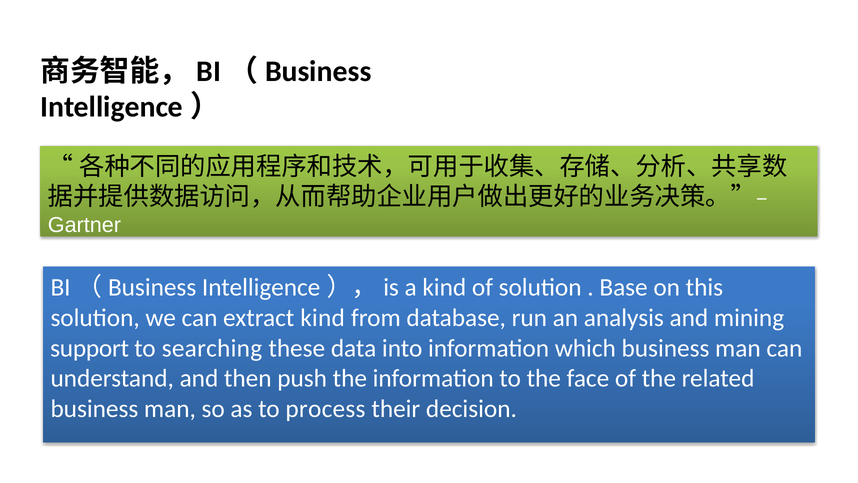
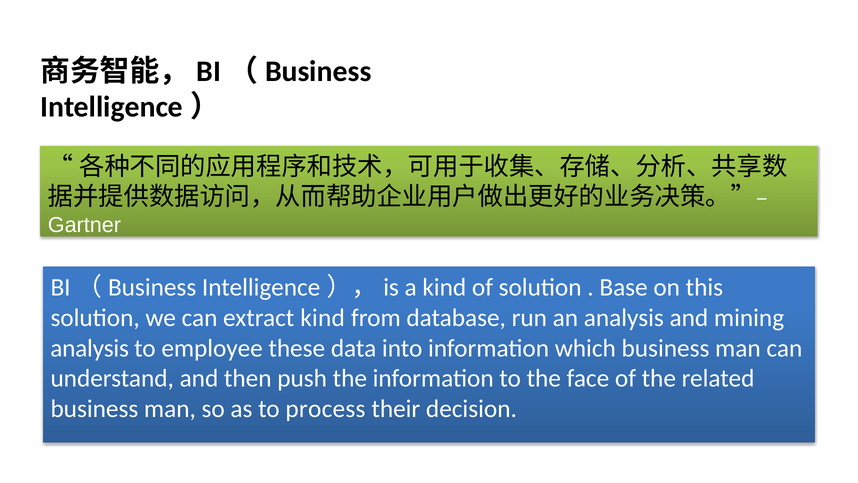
support: support -> analysis (90, 348)
searching: searching -> employee (212, 348)
